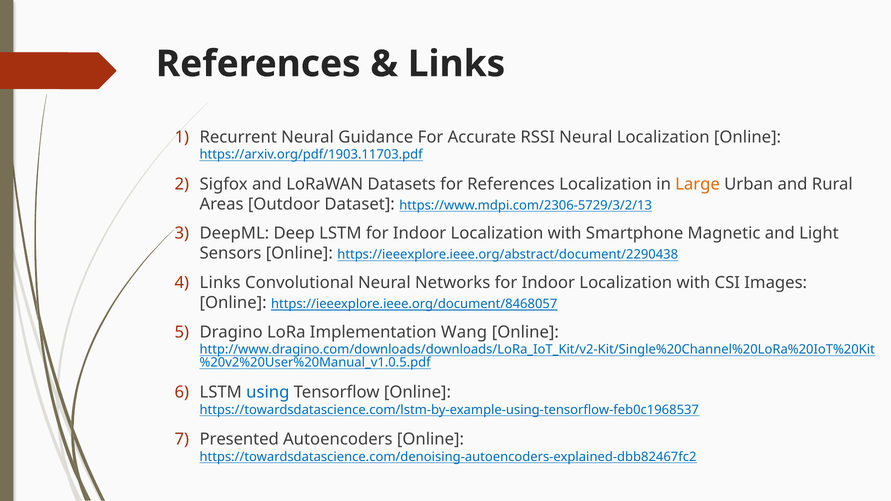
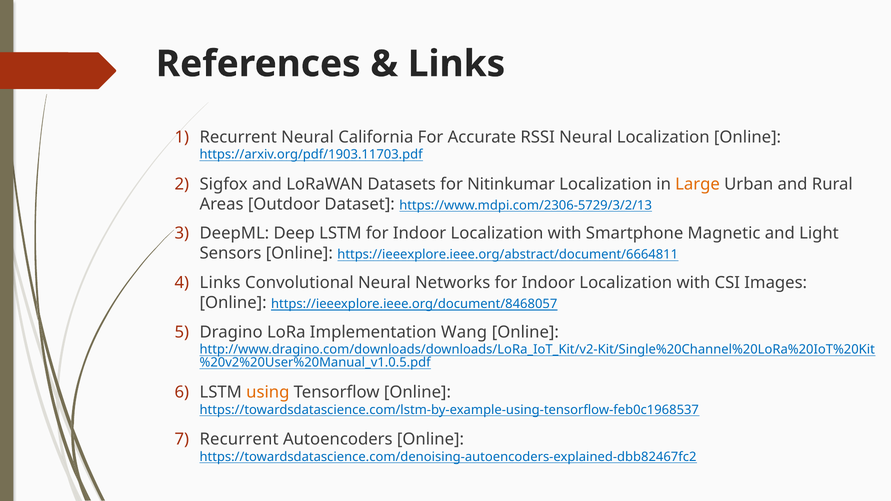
Guidance: Guidance -> California (376, 137)
for References: References -> Nitinkumar (511, 184)
https://ieeexplore.ieee.org/abstract/document/2290438: https://ieeexplore.ieee.org/abstract/document/2290438 -> https://ieeexplore.ieee.org/abstract/document/6664811 (508, 255)
using colour: blue -> orange (268, 392)
Presented: Presented -> Recurrent (239, 439)
